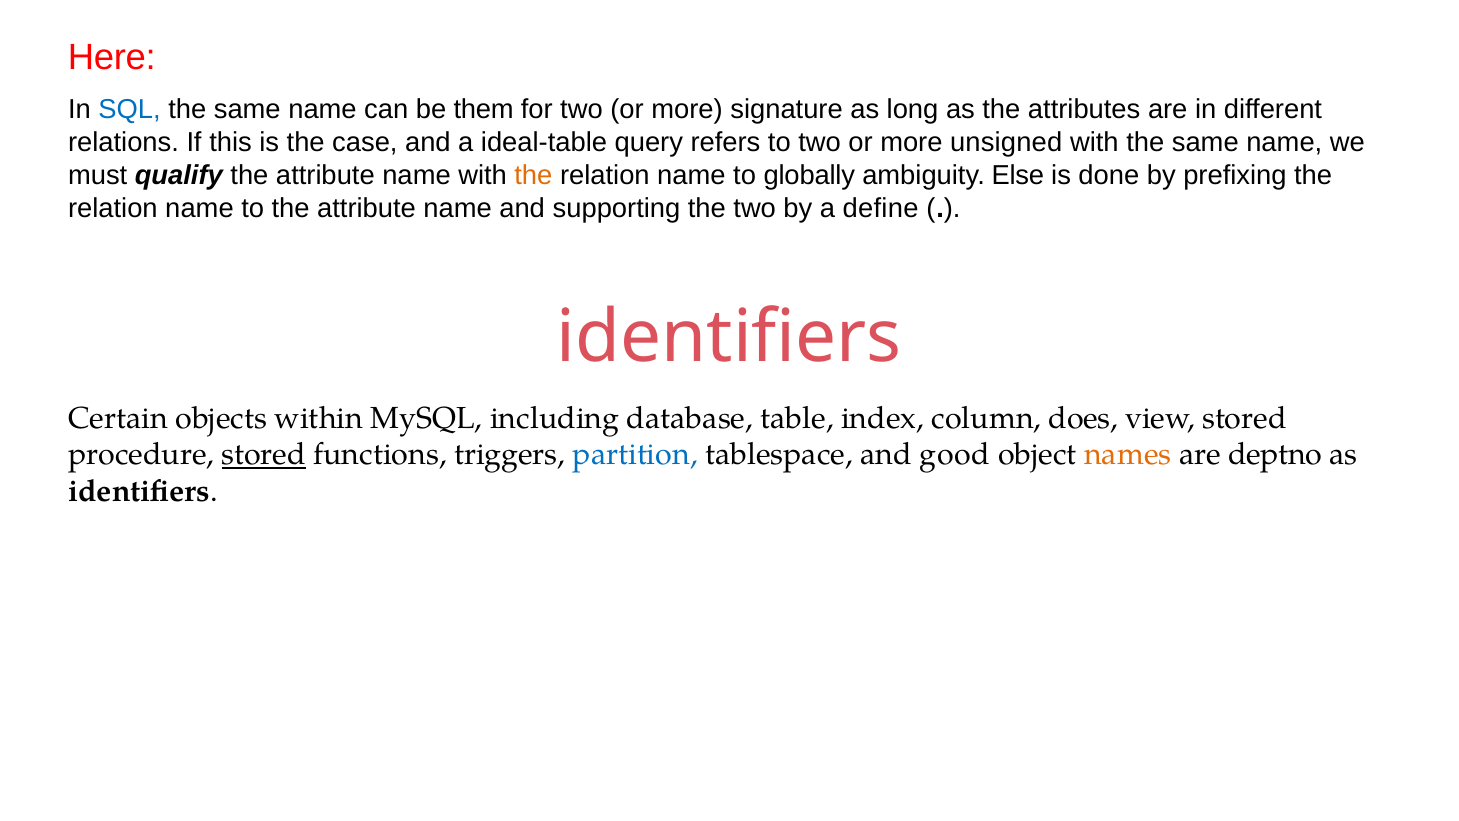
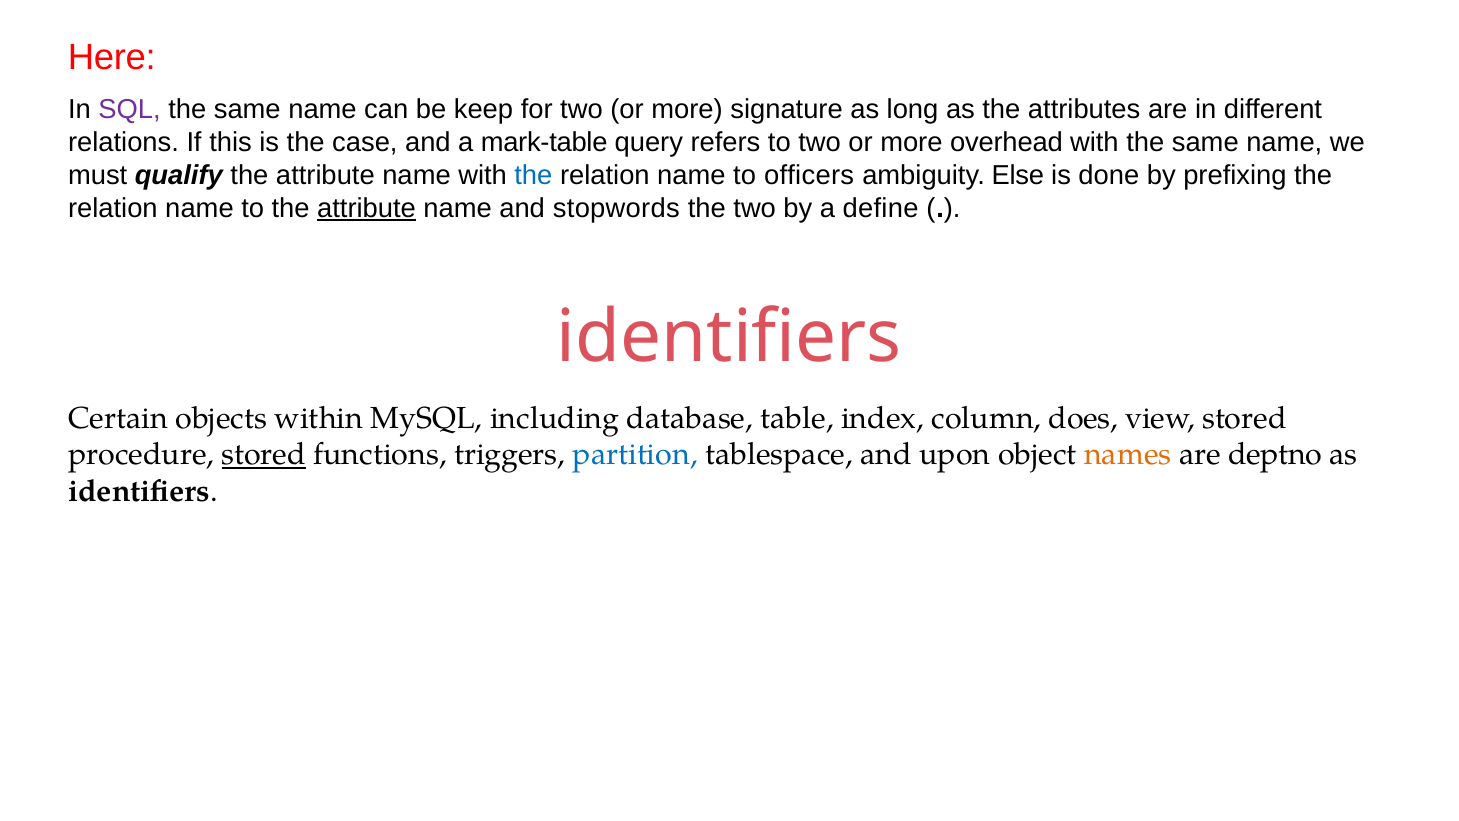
SQL colour: blue -> purple (130, 109)
them: them -> keep (483, 109)
ideal-table: ideal-table -> mark-table (544, 142)
unsigned: unsigned -> overhead (1006, 142)
the colour: orange -> blue (533, 175)
globally: globally -> officers (809, 175)
attribute underline: none -> present (367, 208)
supporting: supporting -> stopwords (616, 208)
good: good -> upon (955, 454)
